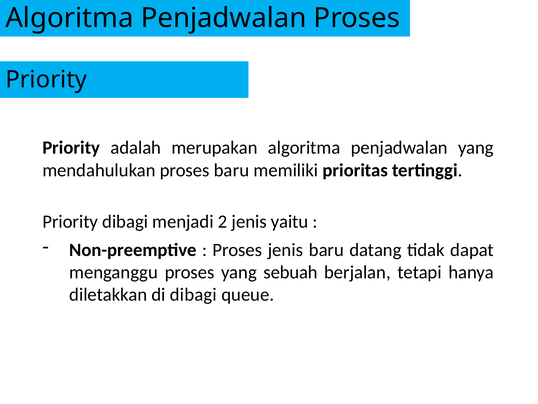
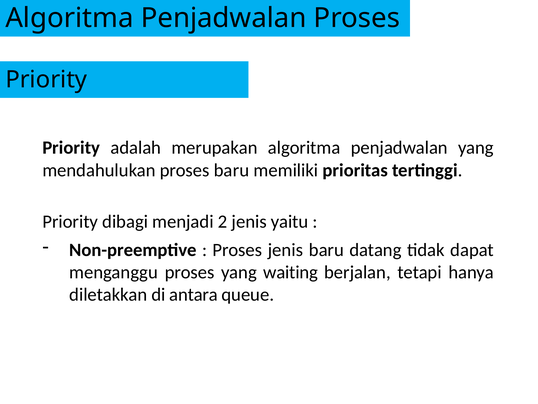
sebuah: sebuah -> waiting (291, 272)
di dibagi: dibagi -> antara (194, 294)
